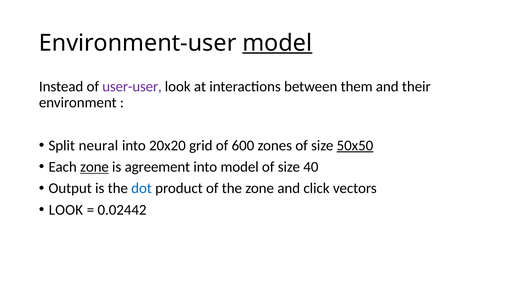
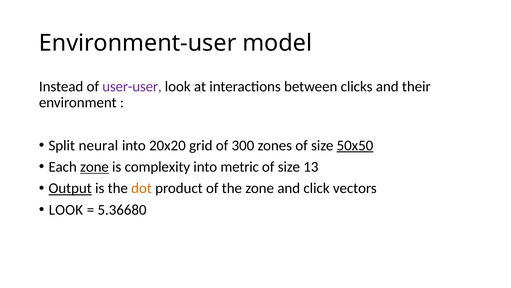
model underline: present -> none (277, 43)
them: them -> clicks (357, 86)
600: 600 -> 300 (243, 145)
agreement: agreement -> complexity (157, 167)
into model: model -> metric (240, 167)
40: 40 -> 13 (311, 167)
Output underline: none -> present (70, 188)
dot colour: blue -> orange (142, 188)
0.02442: 0.02442 -> 5.36680 (122, 209)
